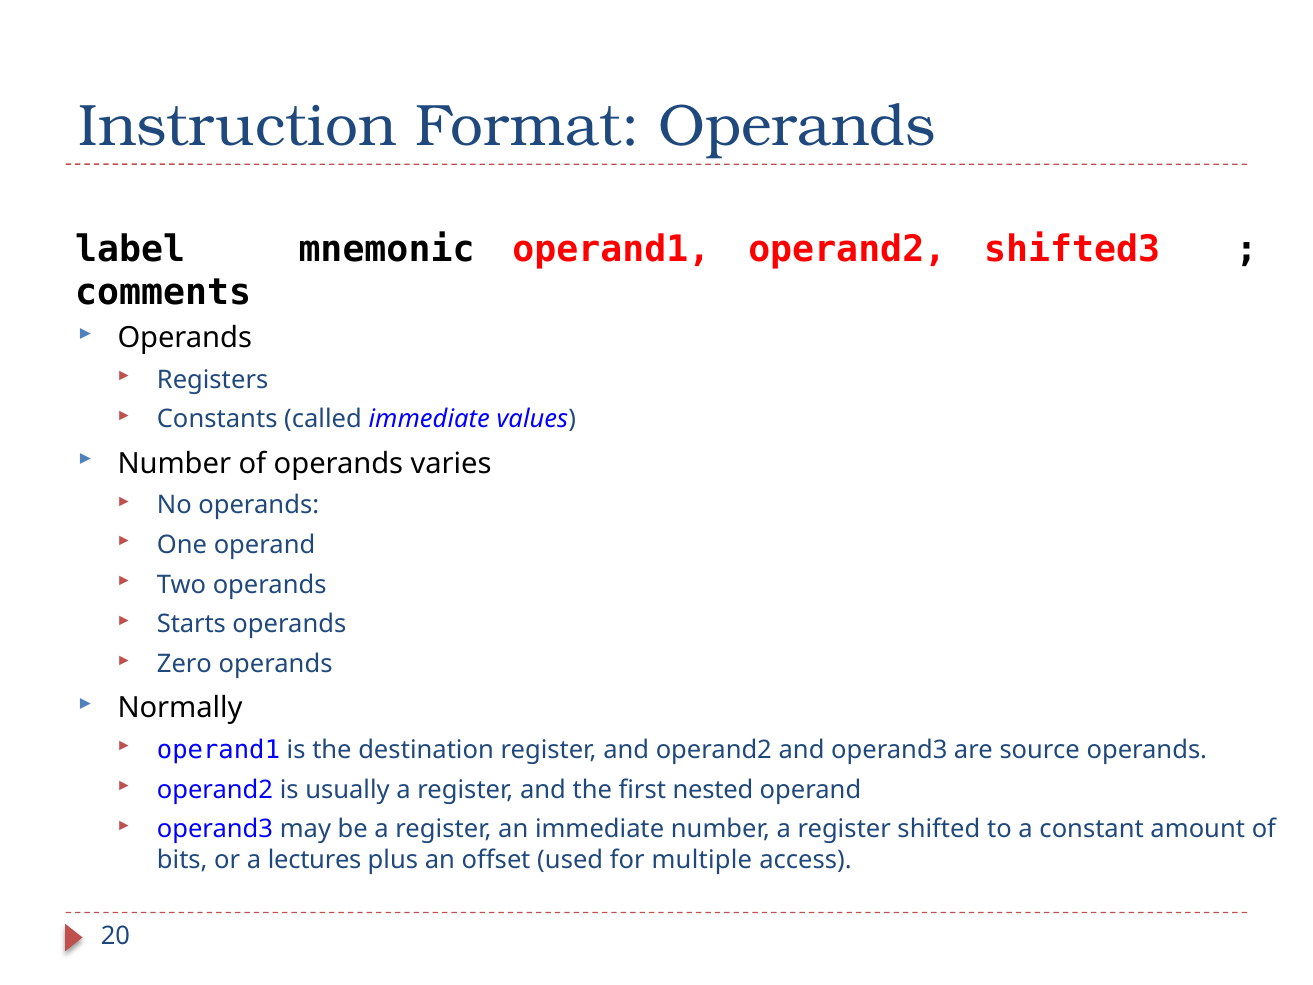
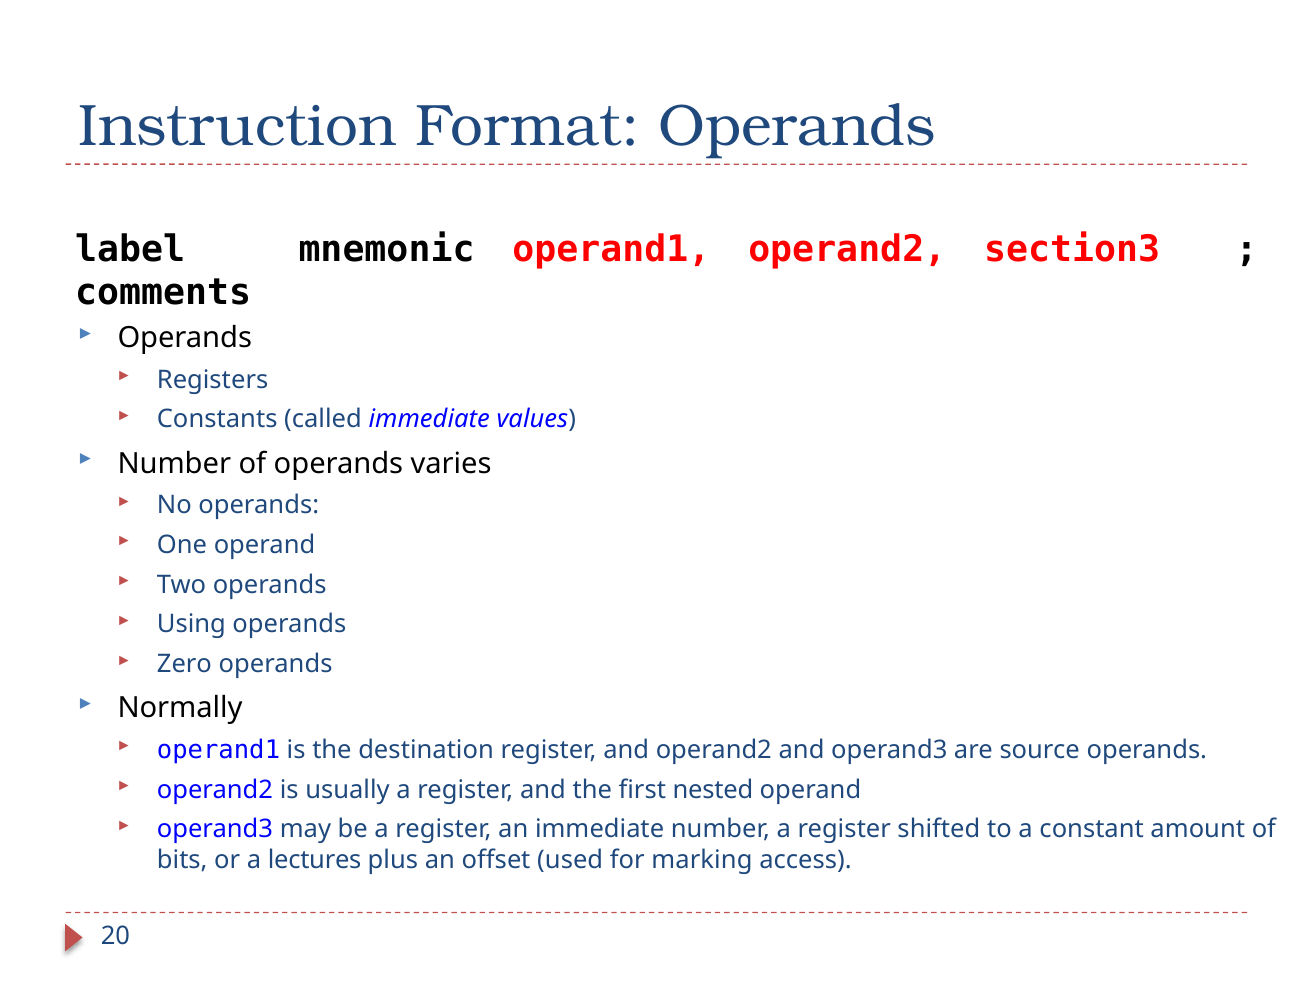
shifted3: shifted3 -> section3 (1072, 250)
Starts: Starts -> Using (191, 624)
multiple: multiple -> marking (702, 860)
